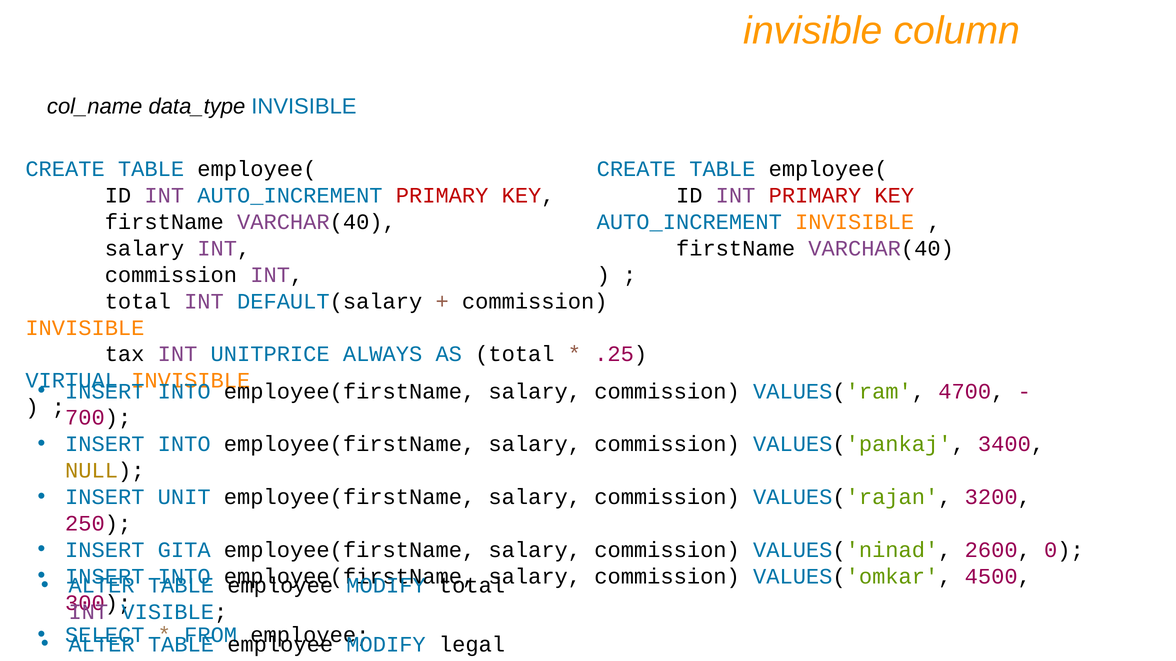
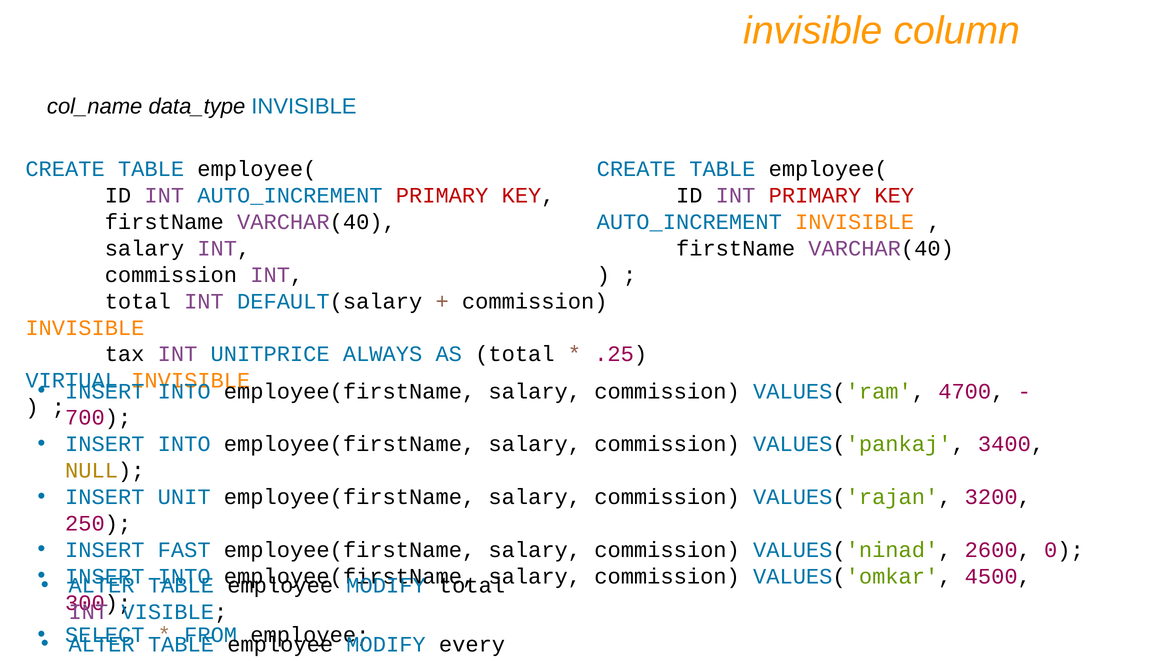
GITA: GITA -> FAST (184, 550)
legal: legal -> every (472, 645)
